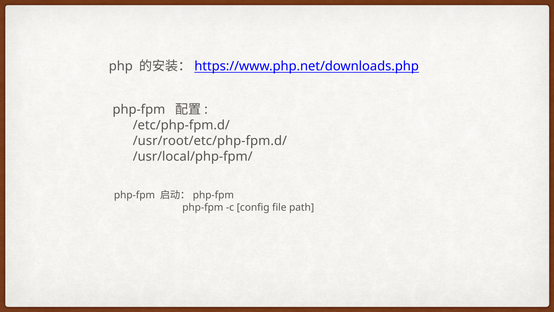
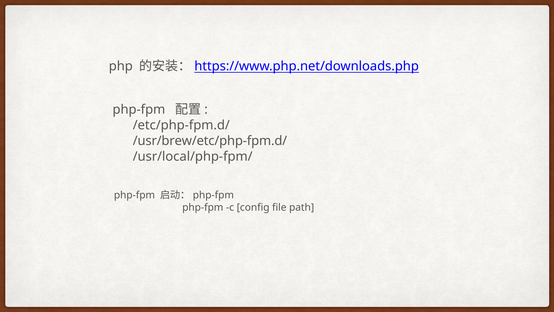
/usr/root/etc/php-fpm.d/: /usr/root/etc/php-fpm.d/ -> /usr/brew/etc/php-fpm.d/ (210, 141)
